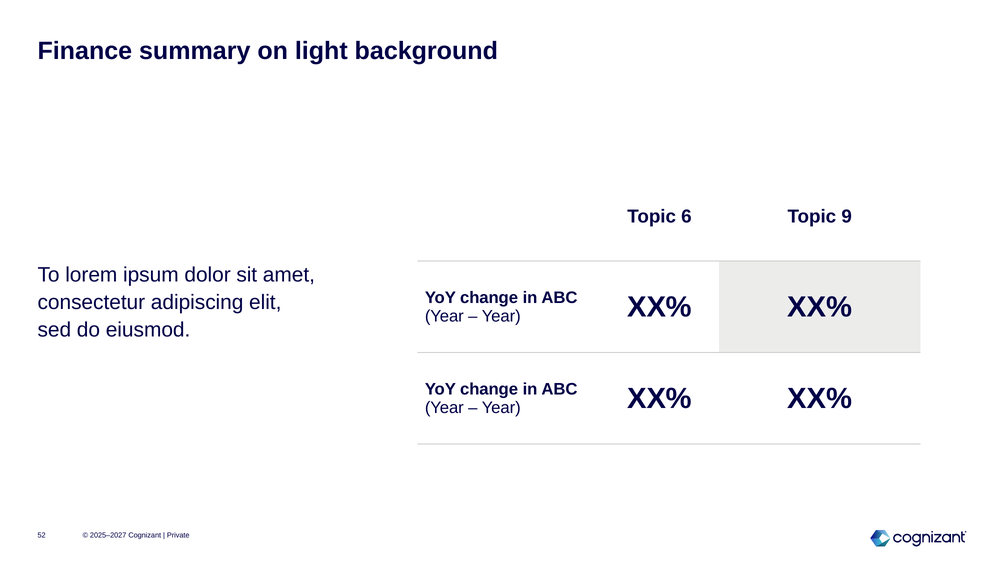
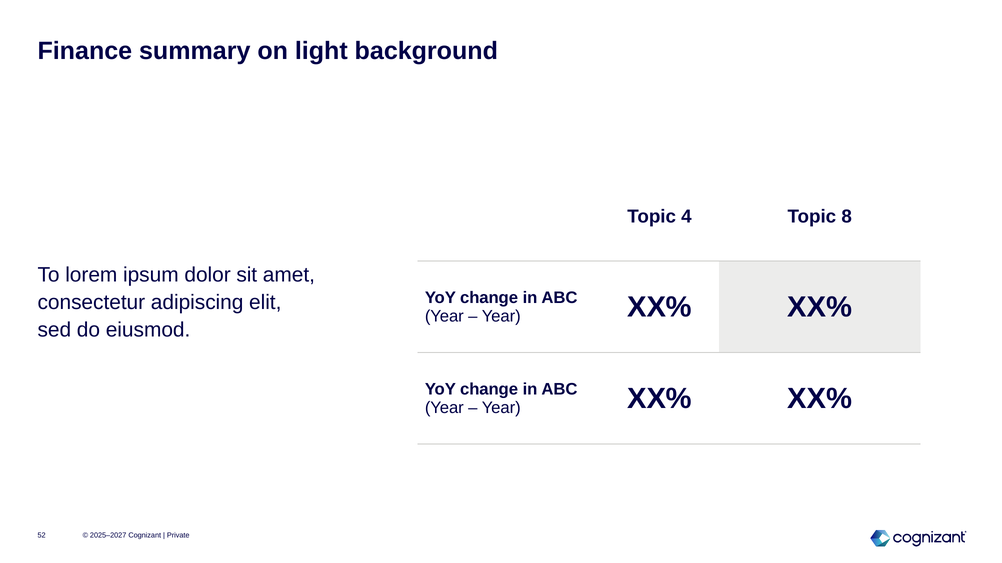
6: 6 -> 4 (686, 217)
9: 9 -> 8 (847, 217)
